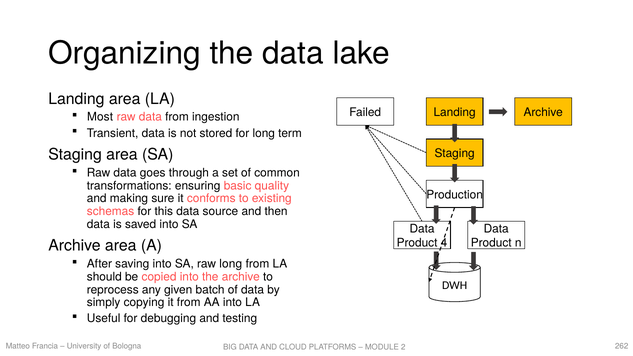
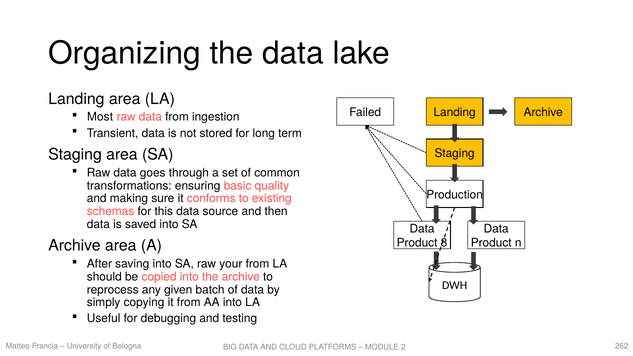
4: 4 -> 8 (444, 243)
raw long: long -> your (231, 264)
